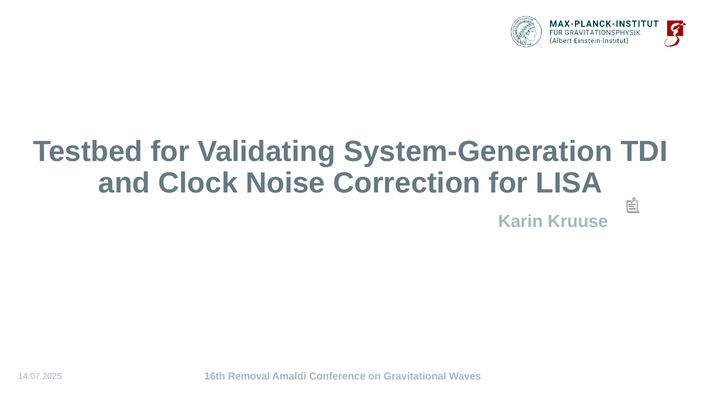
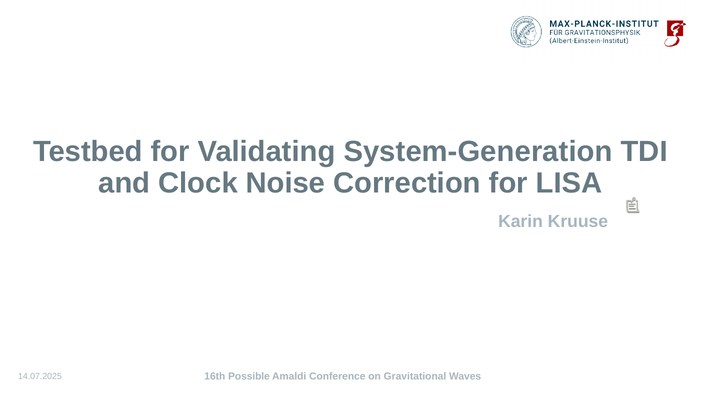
Removal: Removal -> Possible (249, 377)
